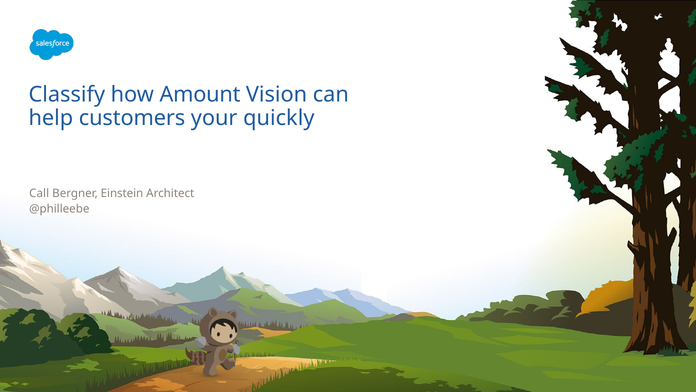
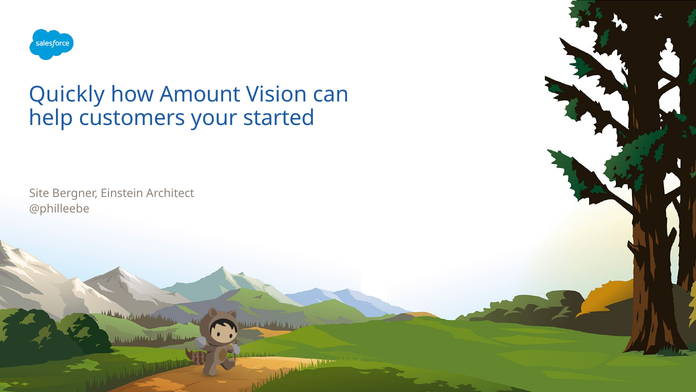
Classify: Classify -> Quickly (67, 94)
quickly: quickly -> started (279, 118)
Call: Call -> Site (39, 193)
